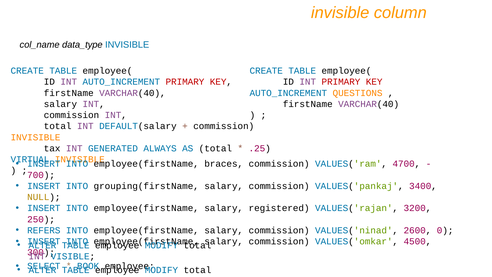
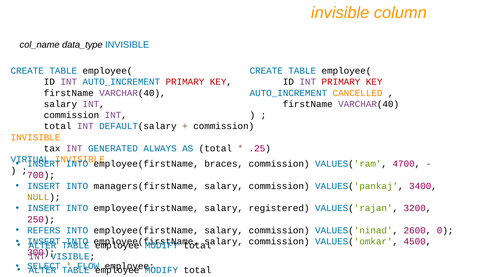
QUESTIONS: QUESTIONS -> CANCELLED (358, 93)
grouping(firstName: grouping(firstName -> managers(firstName (146, 186)
BOOK: BOOK -> FLOW (88, 266)
